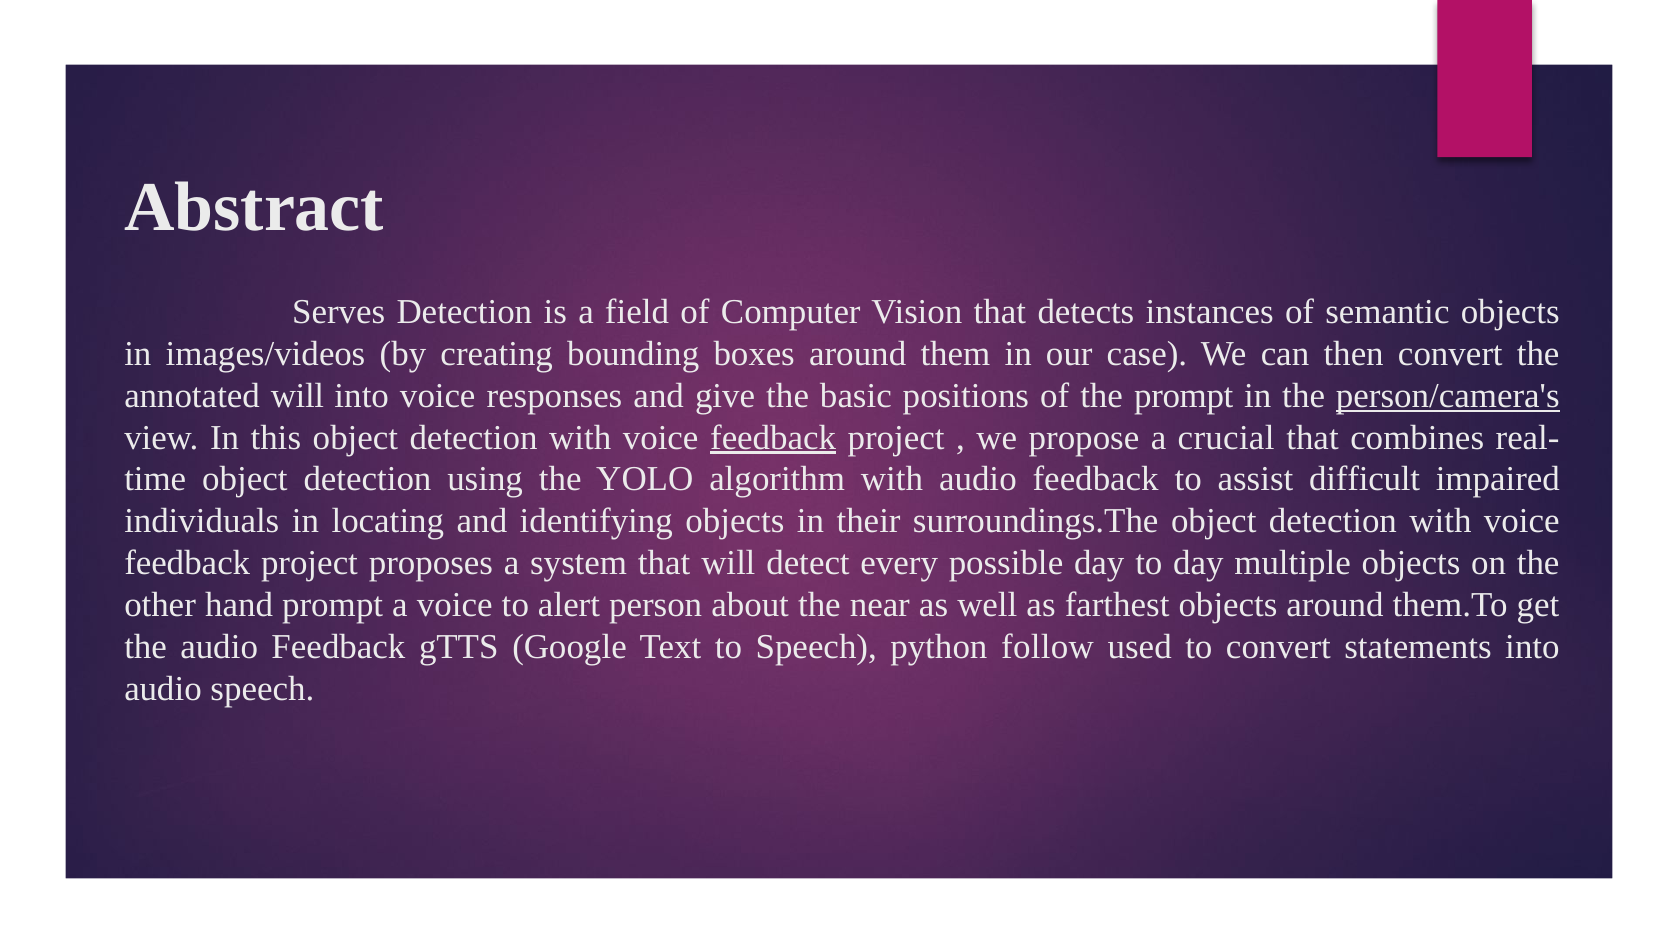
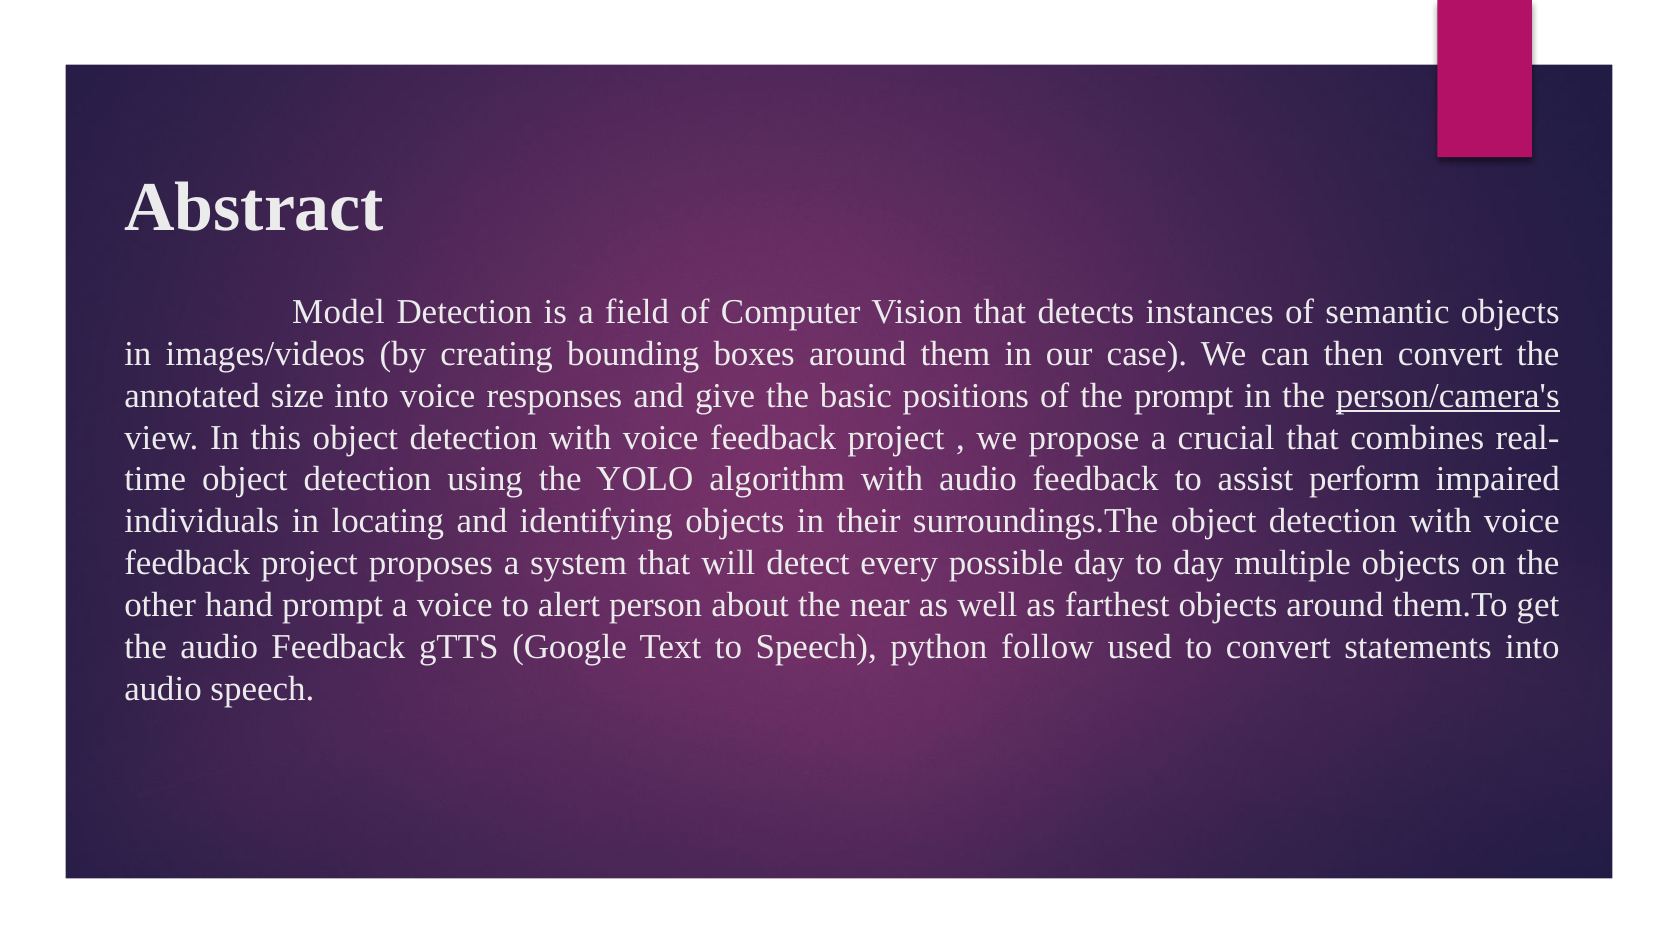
Serves: Serves -> Model (339, 312)
annotated will: will -> size (297, 396)
feedback underline: present -> none (773, 438)
difficult: difficult -> perform (1365, 480)
